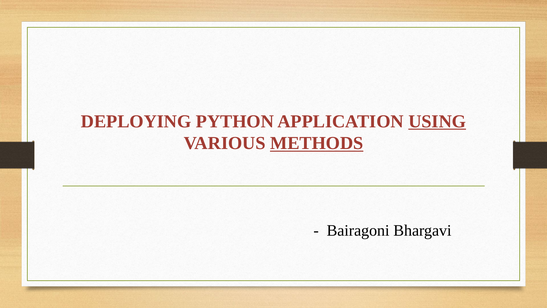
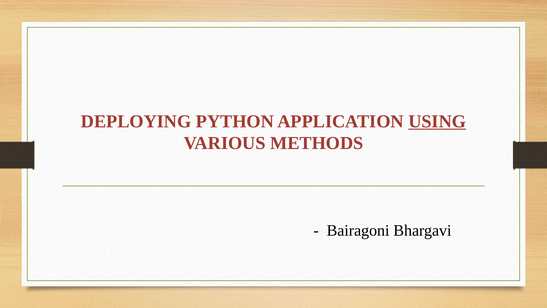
METHODS underline: present -> none (317, 143)
